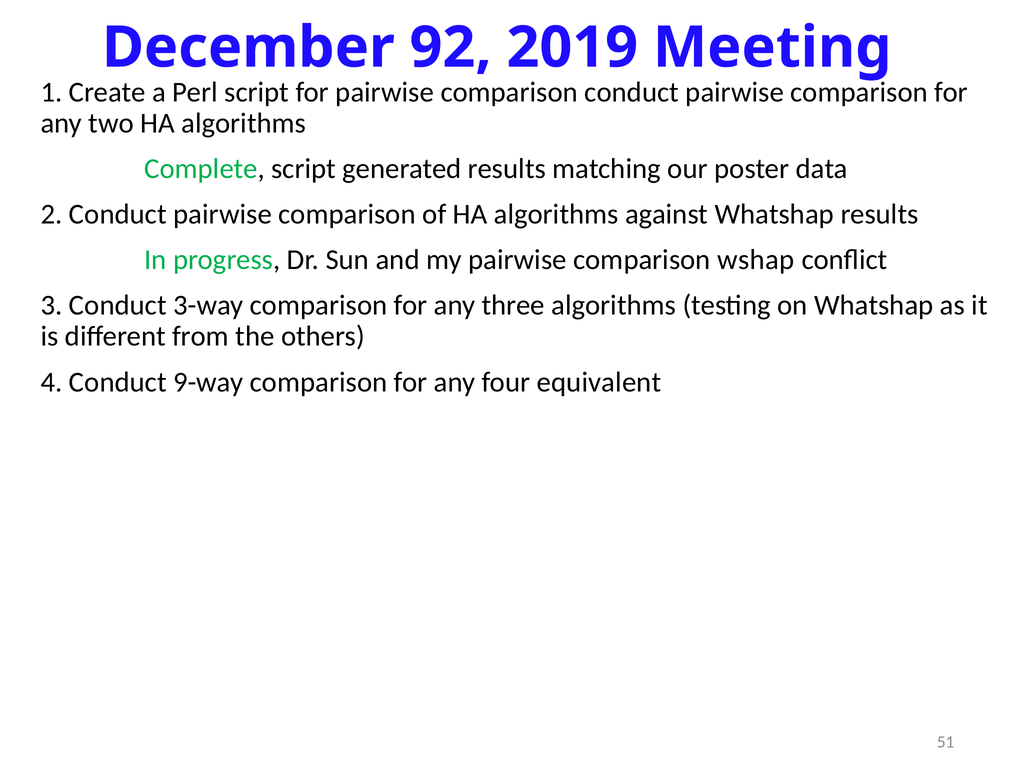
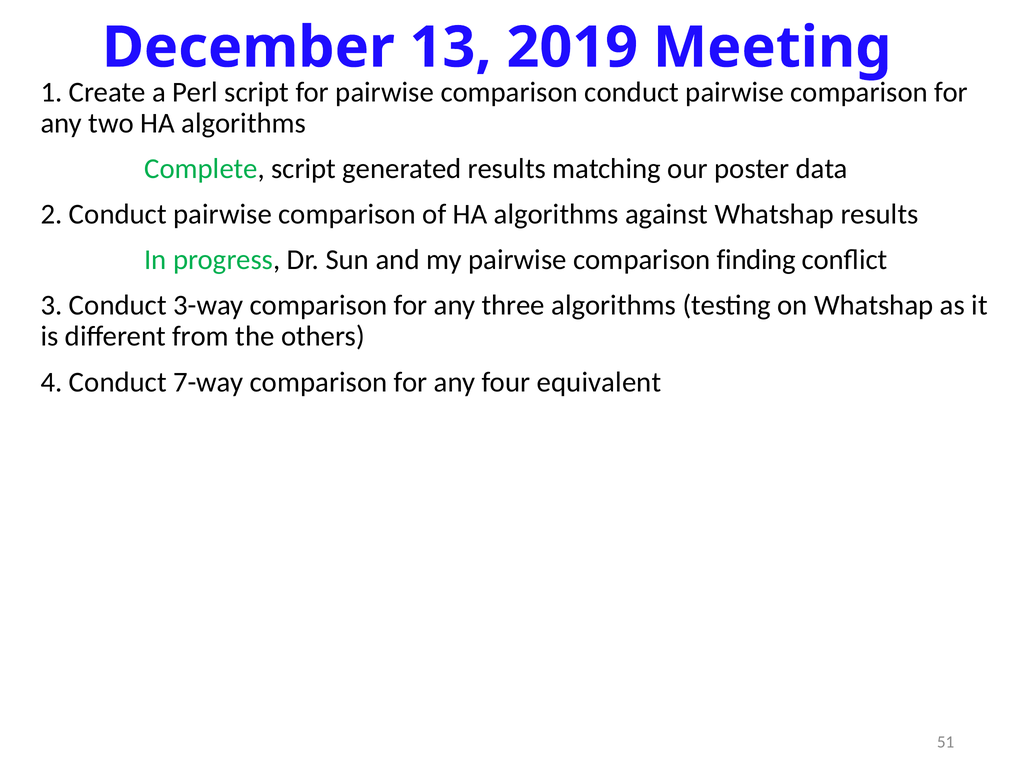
92: 92 -> 13 (451, 48)
wshap: wshap -> finding (756, 260)
9-way: 9-way -> 7-way (208, 382)
